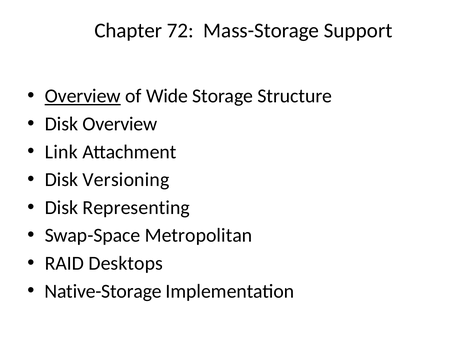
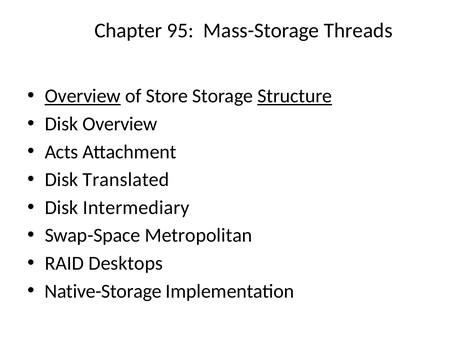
72: 72 -> 95 (180, 30)
Support: Support -> Threads (358, 30)
Wide: Wide -> Store (167, 96)
Structure underline: none -> present (295, 96)
Link: Link -> Acts (62, 151)
Versioning: Versioning -> Translated (126, 179)
Representing: Representing -> Intermediary (136, 207)
